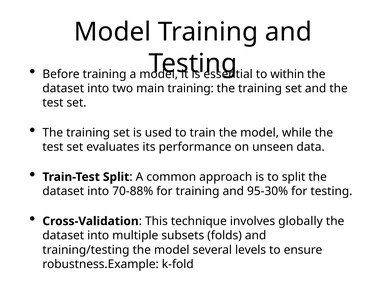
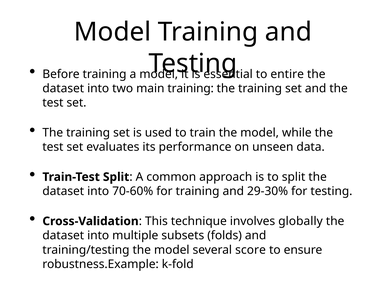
within: within -> entire (287, 74)
70-88%: 70-88% -> 70-60% (133, 191)
95-30%: 95-30% -> 29-30% (268, 191)
levels: levels -> score (250, 250)
